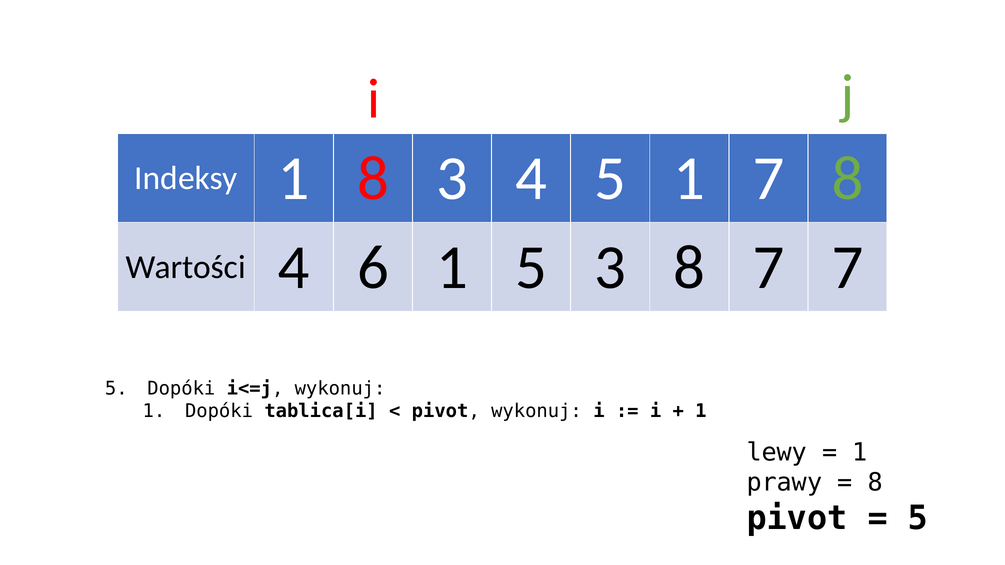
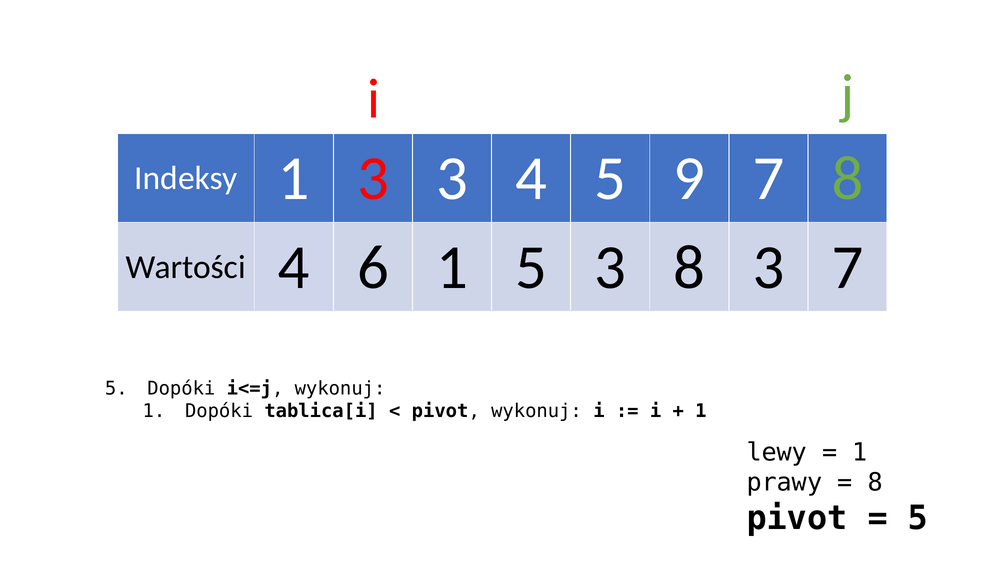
1 8: 8 -> 3 (373, 179)
5 1: 1 -> 9 (689, 179)
8 7: 7 -> 3 (768, 268)
